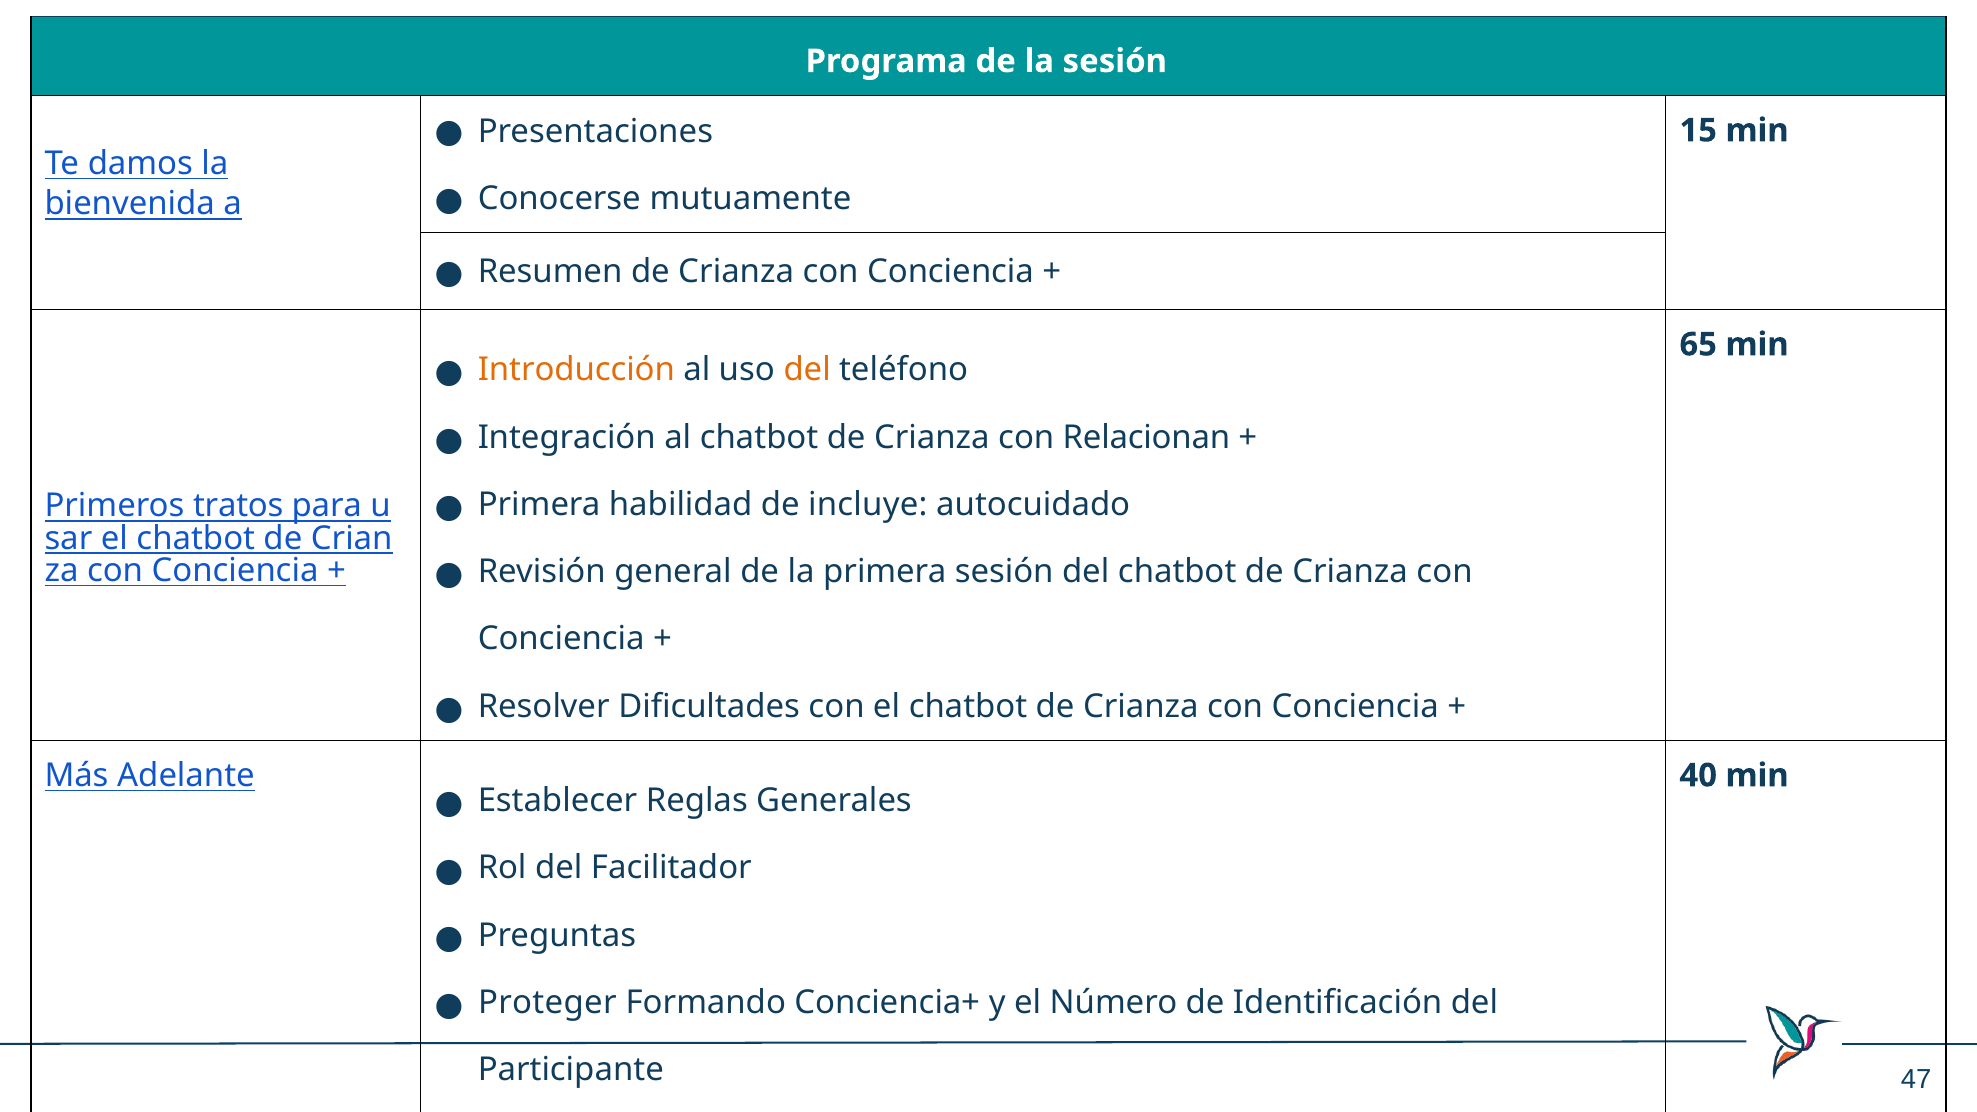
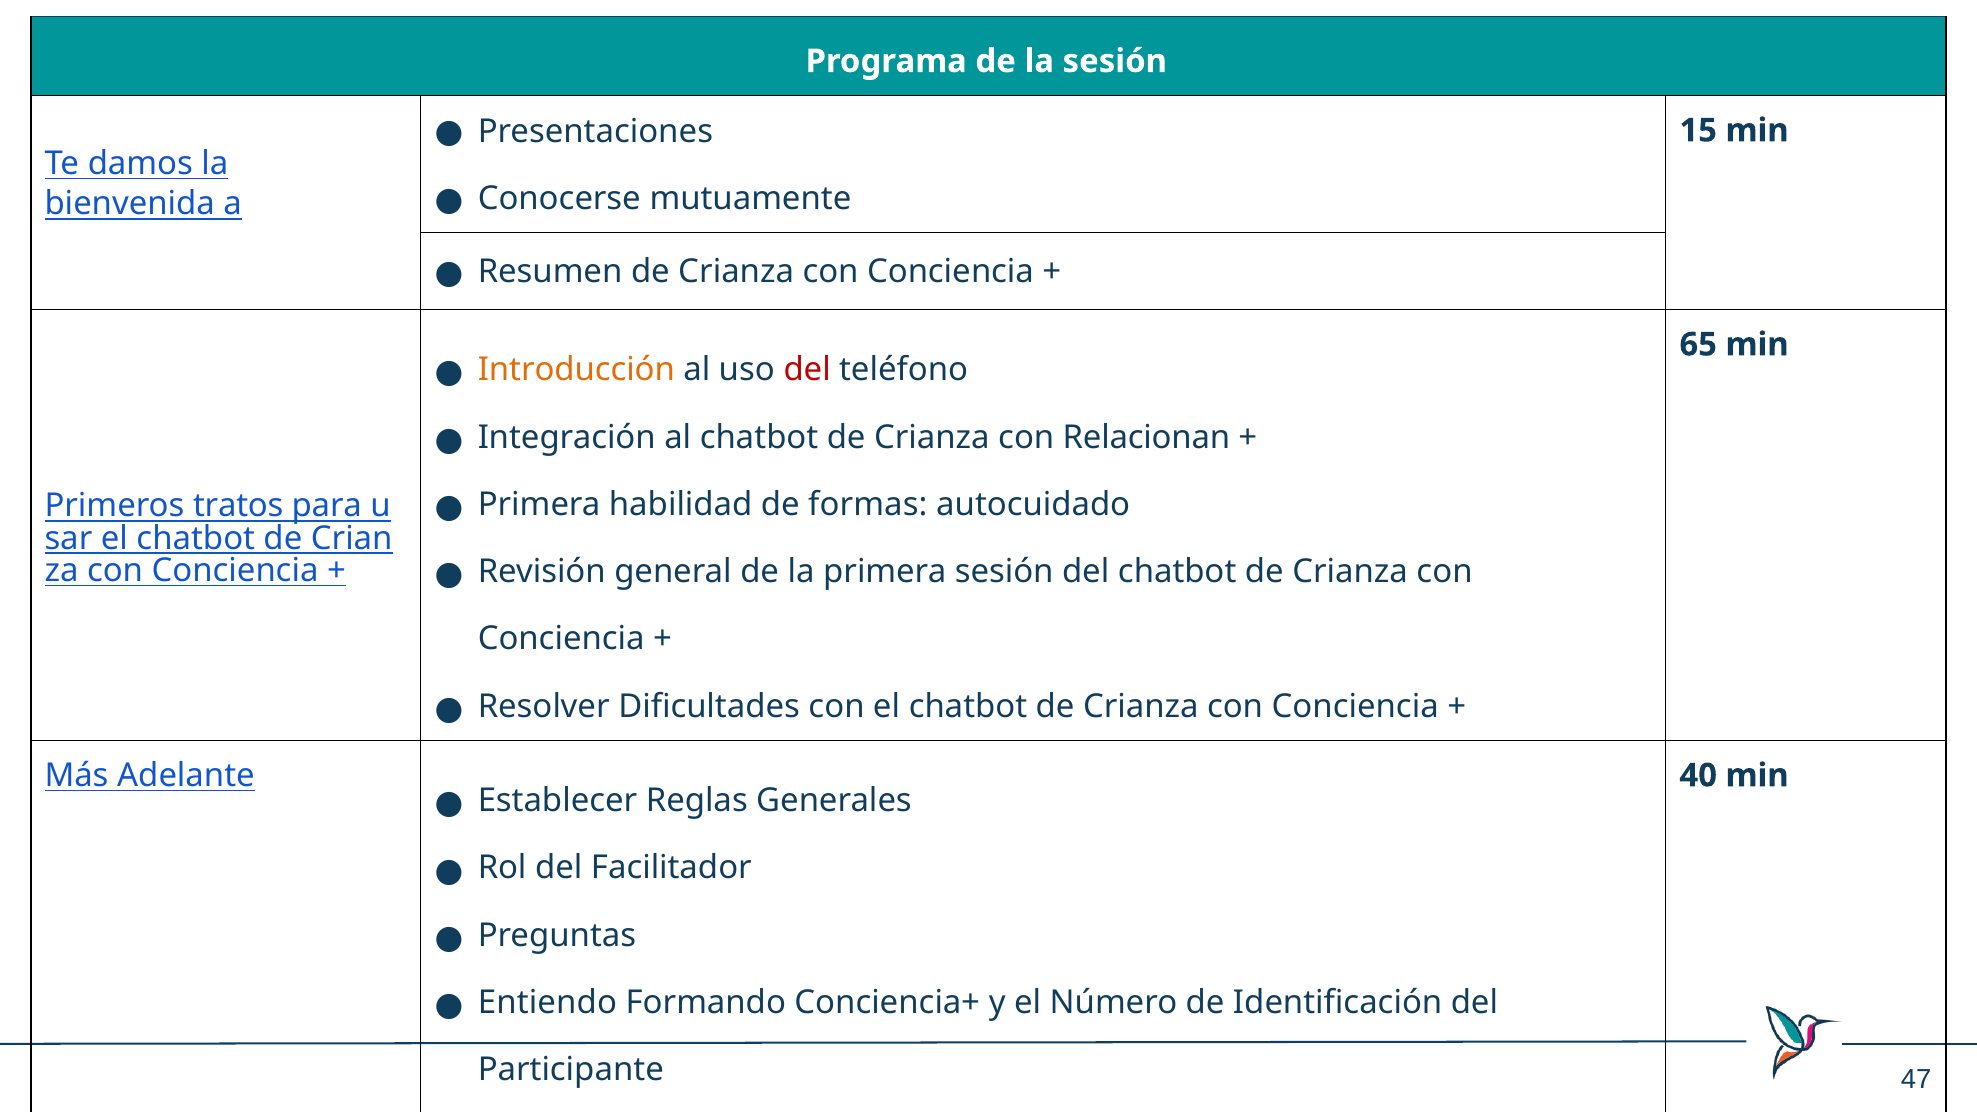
del colour: orange -> red (807, 370)
incluye: incluye -> formas (868, 504)
Proteger: Proteger -> Entiendo (547, 1003)
